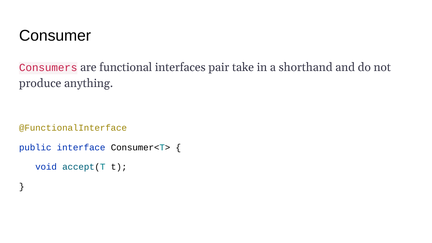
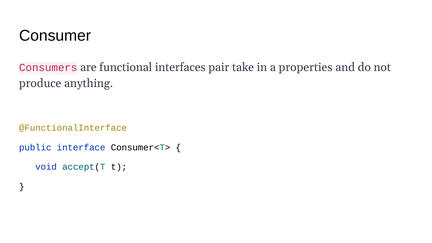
shorthand: shorthand -> properties (306, 67)
